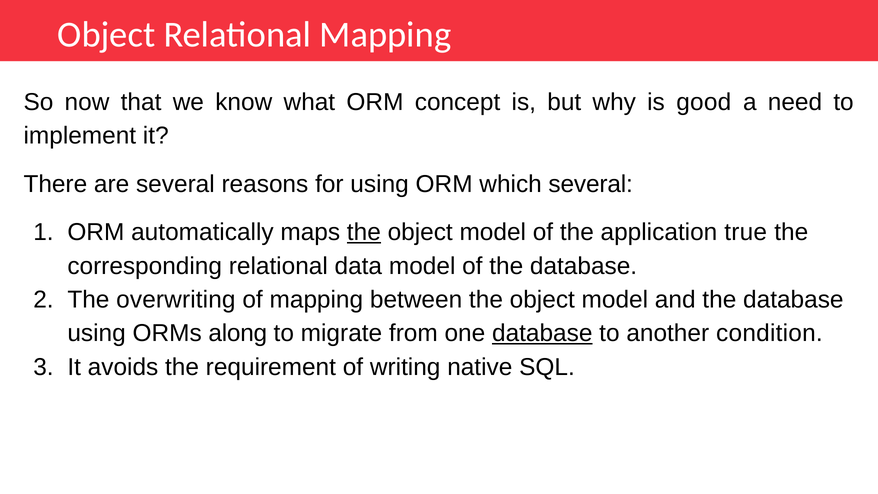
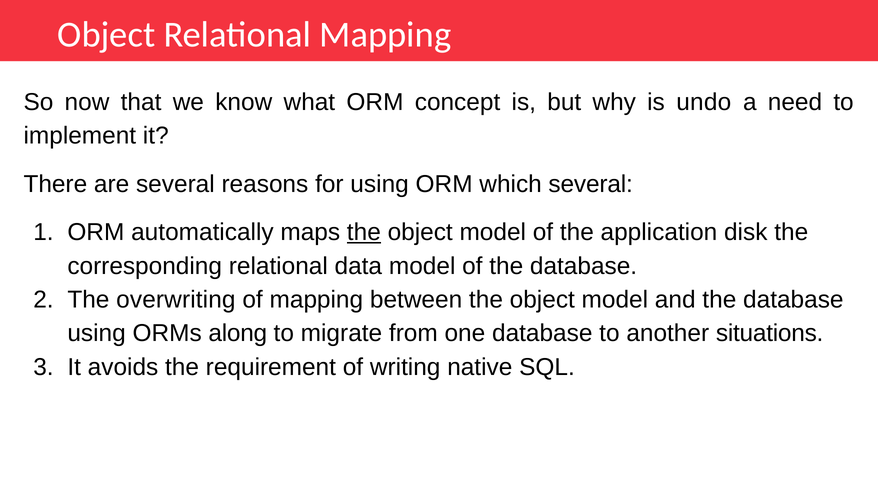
good: good -> undo (704, 102)
true: true -> disk (746, 232)
database underline: present -> none (542, 333)
condition: condition -> situations (770, 333)
